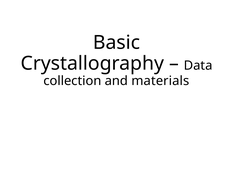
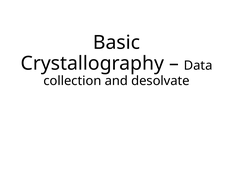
materials: materials -> desolvate (160, 81)
